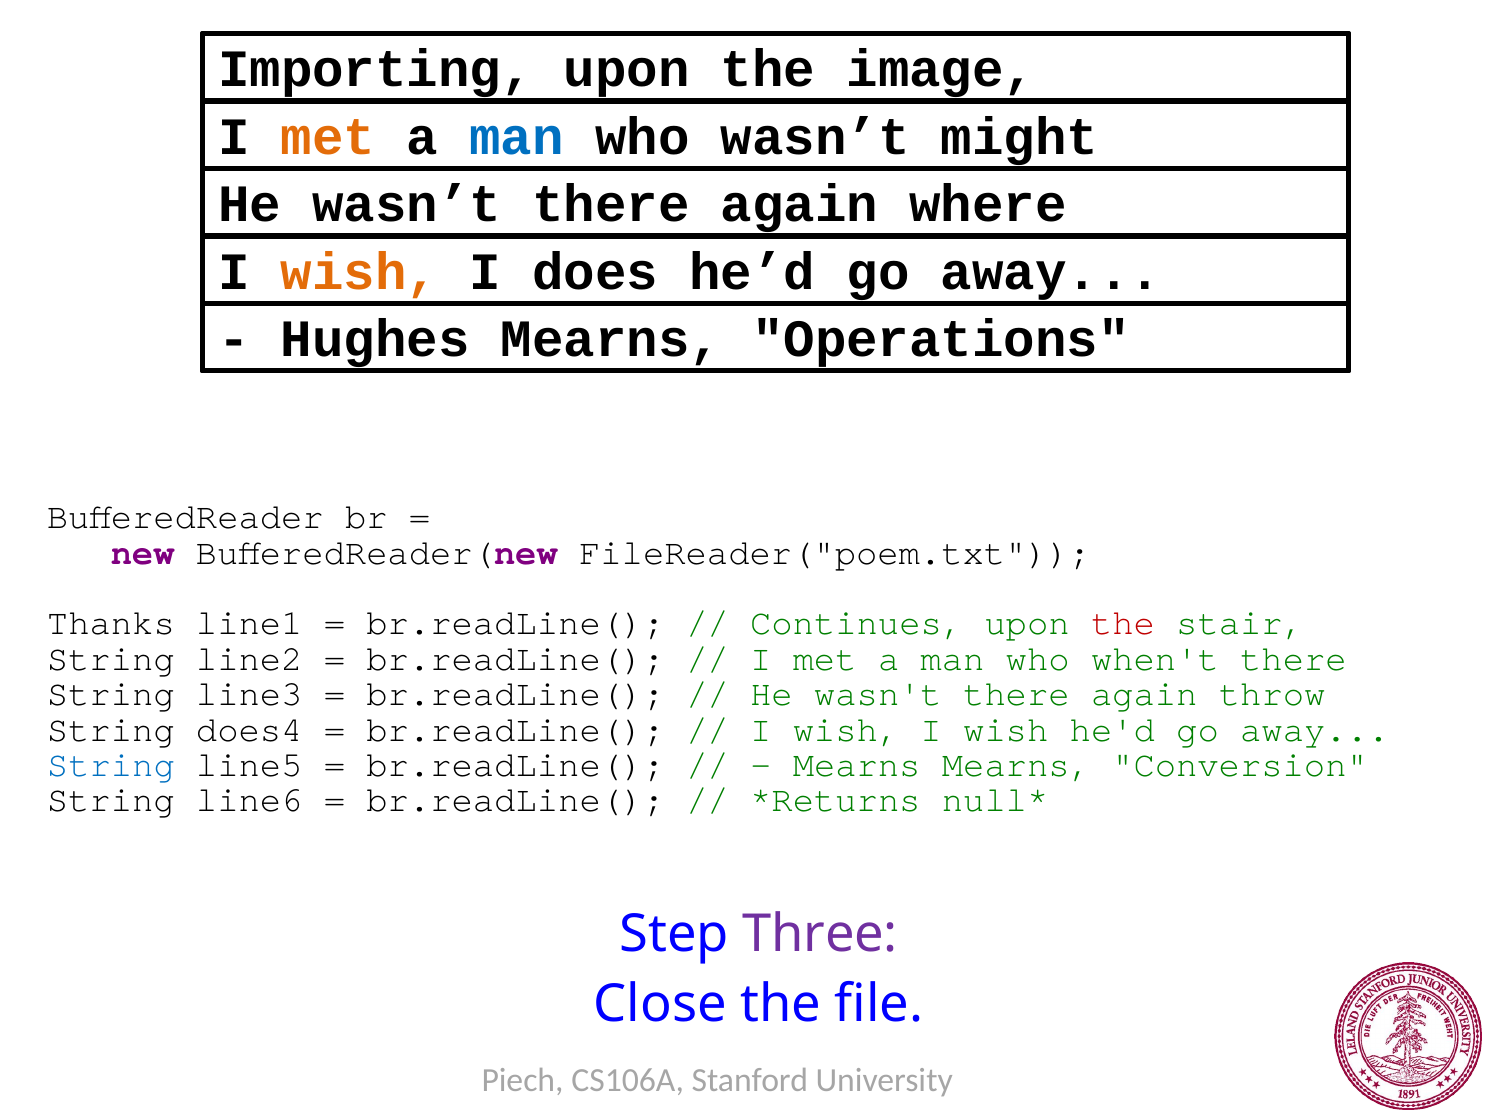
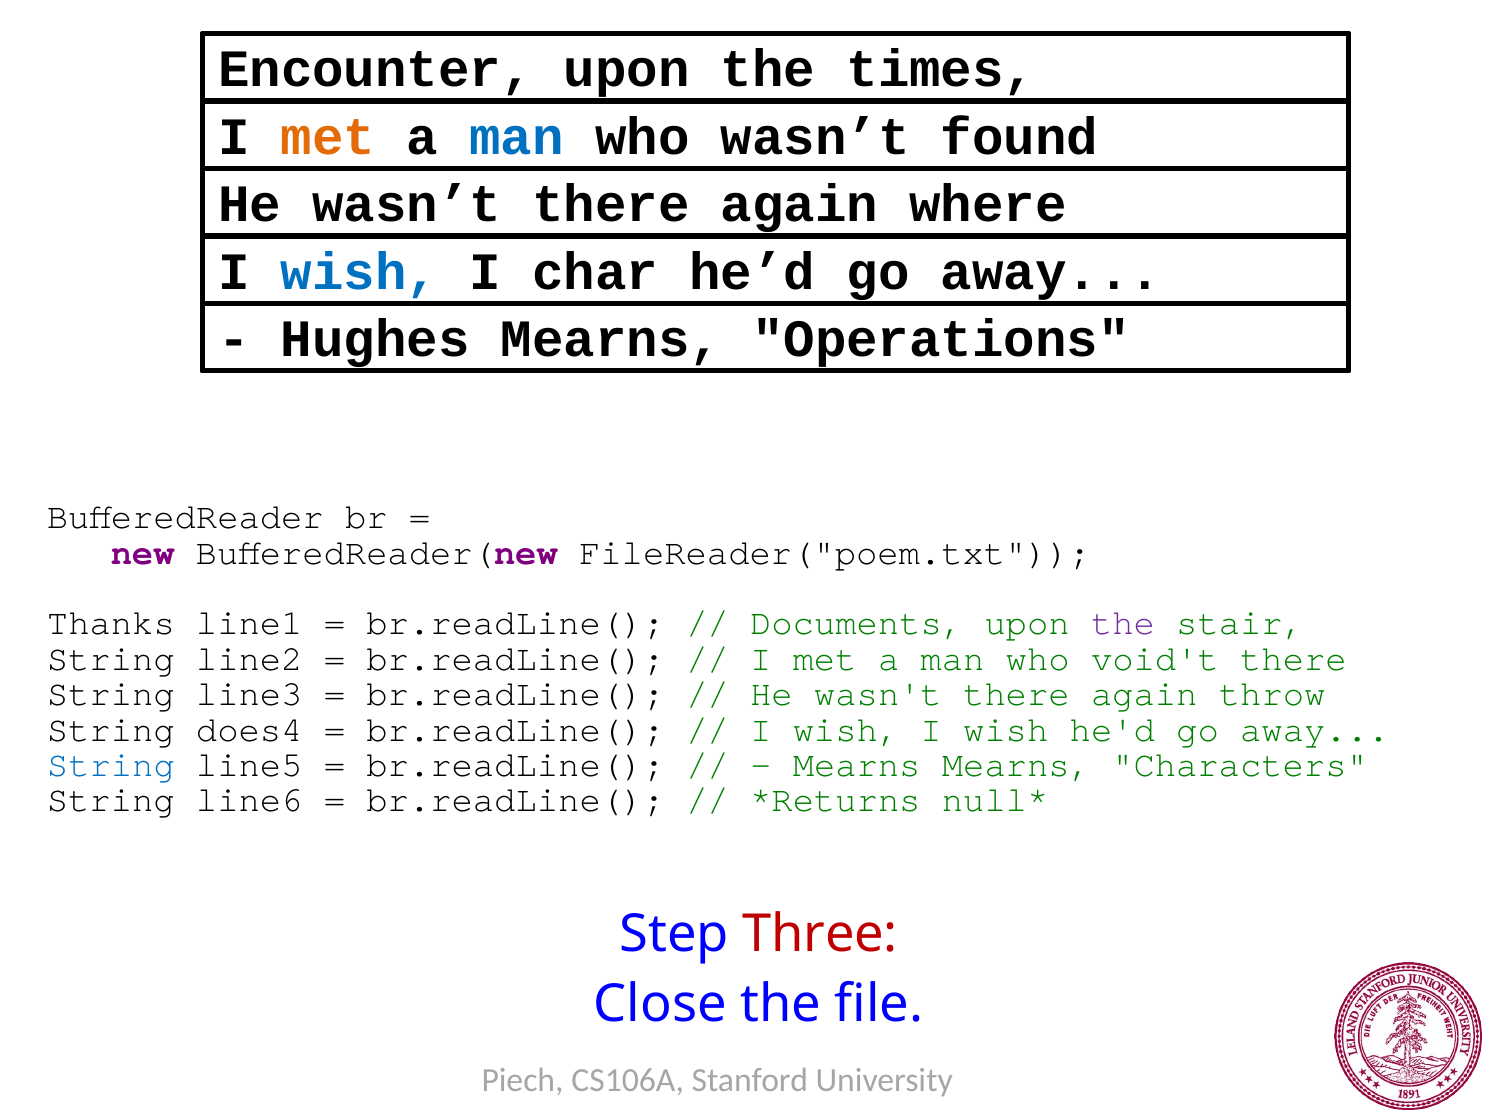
Importing: Importing -> Encounter (375, 69)
image: image -> times (941, 69)
might: might -> found (1019, 137)
wish colour: orange -> blue (360, 272)
does: does -> char (595, 272)
Continues: Continues -> Documents (857, 623)
the colour: red -> purple (1123, 623)
when't: when't -> void't (1155, 659)
Conversion: Conversion -> Characters (1240, 765)
Three colour: purple -> red (820, 934)
